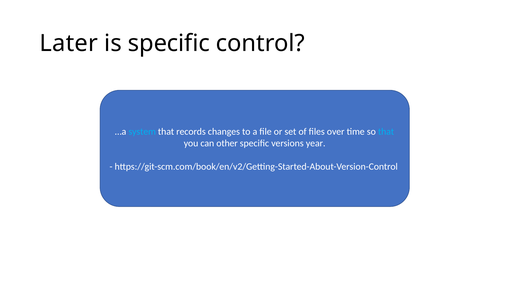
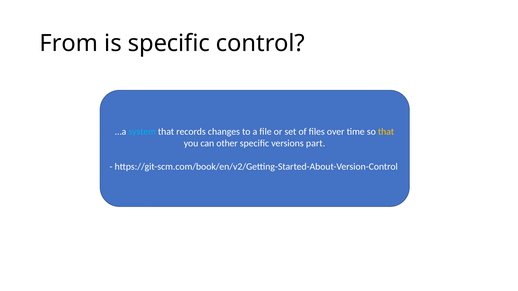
Later: Later -> From (69, 44)
that colour: light blue -> yellow (386, 132)
year: year -> part (316, 143)
